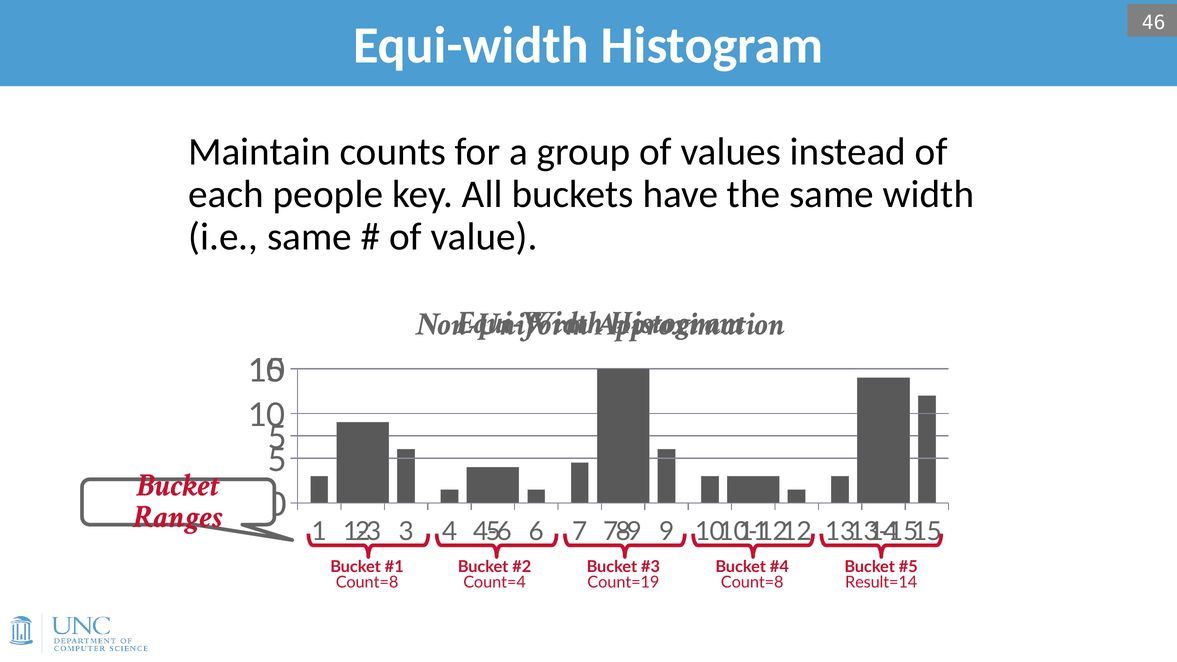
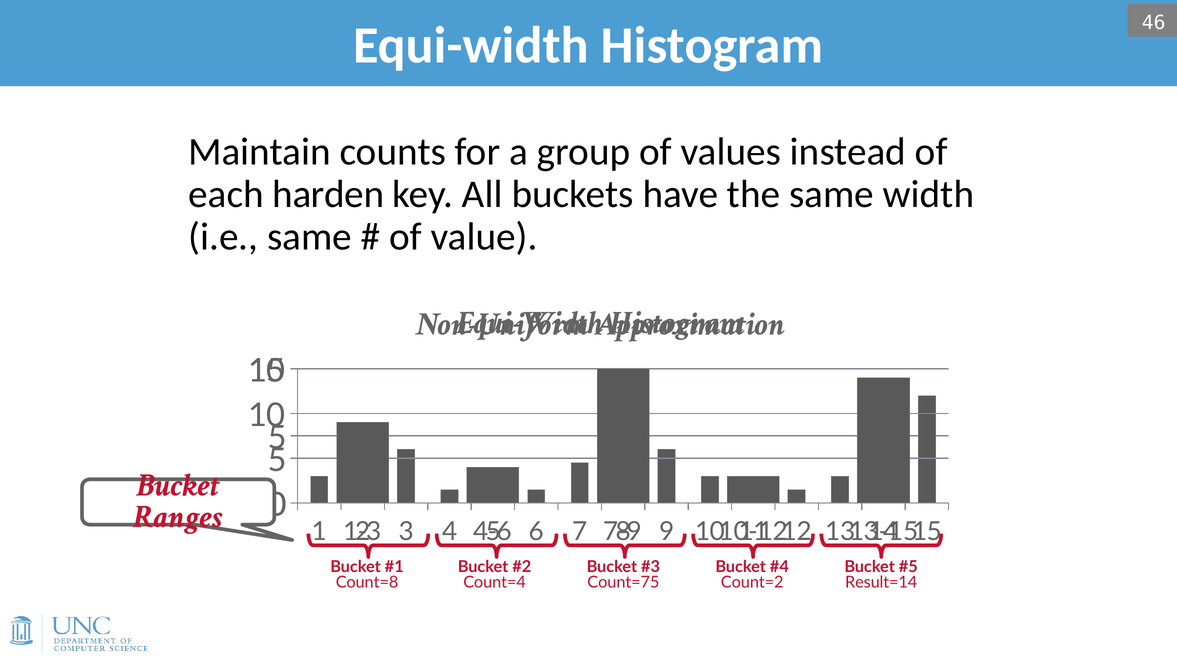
people: people -> harden (328, 194)
Count=19: Count=19 -> Count=75 (623, 583)
Count=8: Count=8 -> Count=2 (752, 583)
